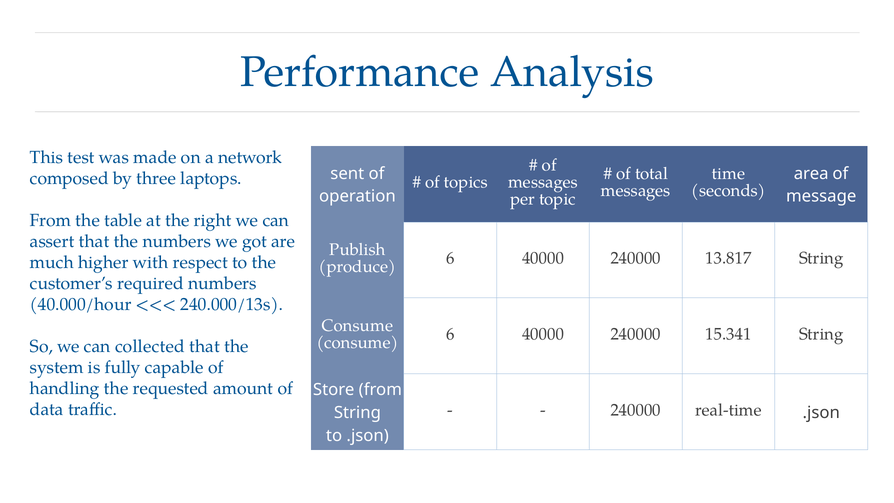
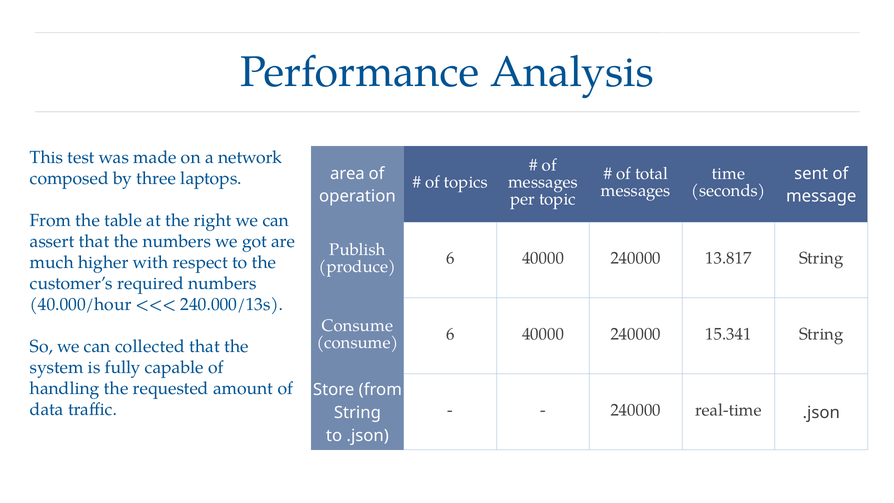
sent: sent -> area (347, 173)
area: area -> sent (811, 173)
